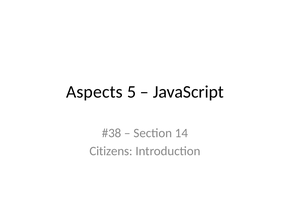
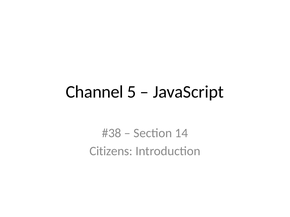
Aspects: Aspects -> Channel (95, 92)
